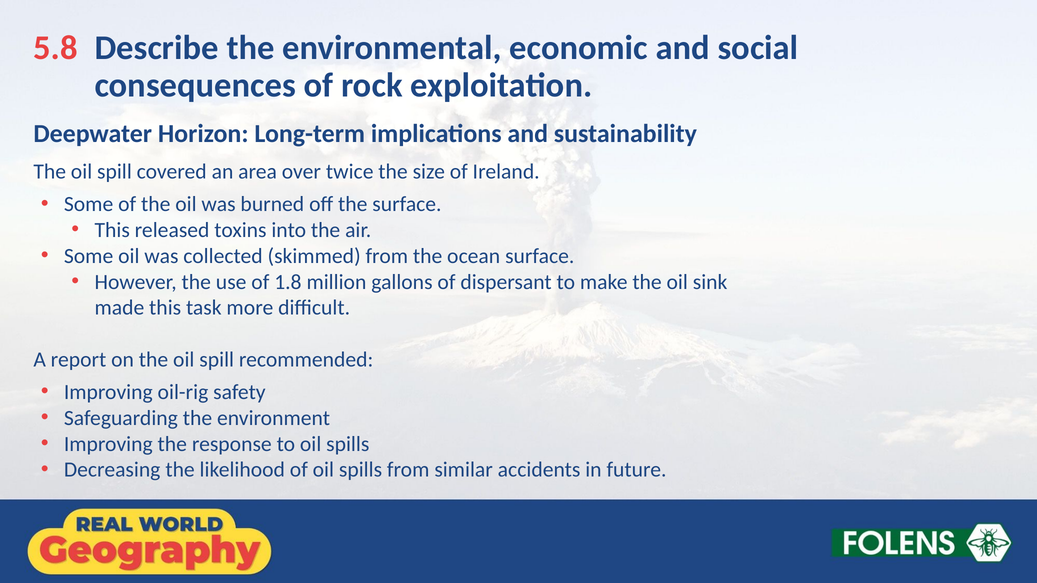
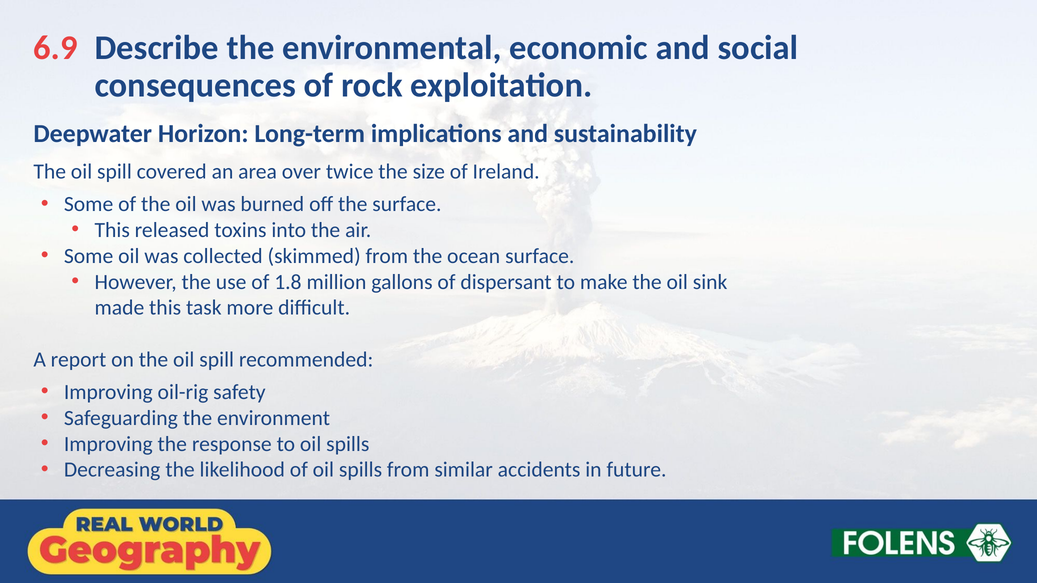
5.8: 5.8 -> 6.9 (56, 48)
